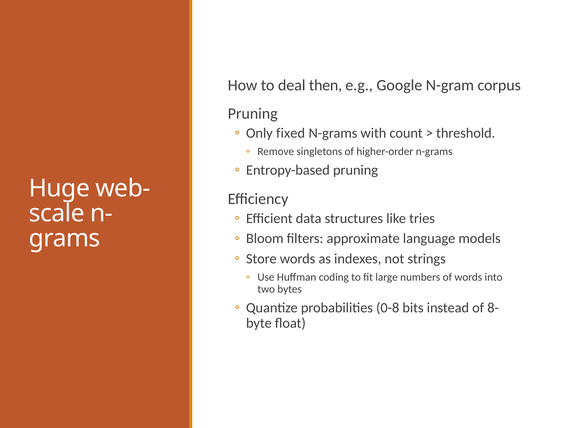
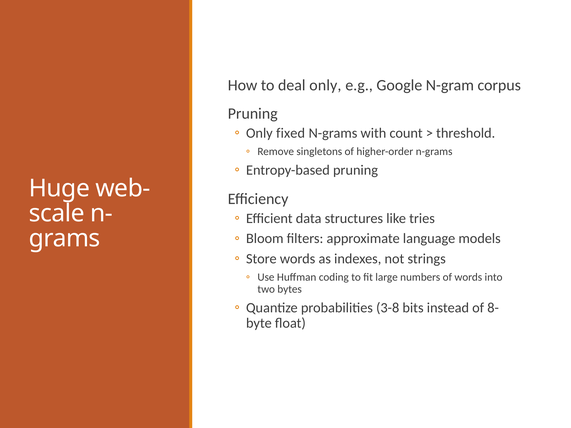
deal then: then -> only (325, 85)
0-8: 0-8 -> 3-8 (388, 308)
